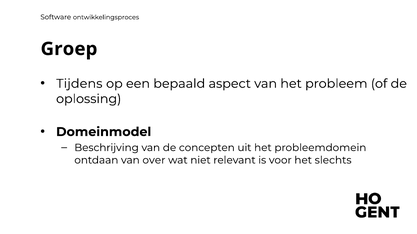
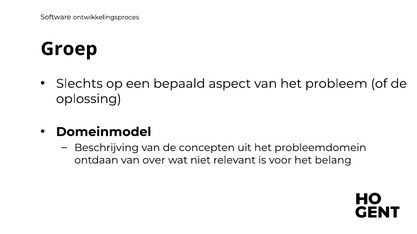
Tijdens: Tijdens -> Slechts (79, 84)
slechts: slechts -> belang (333, 161)
